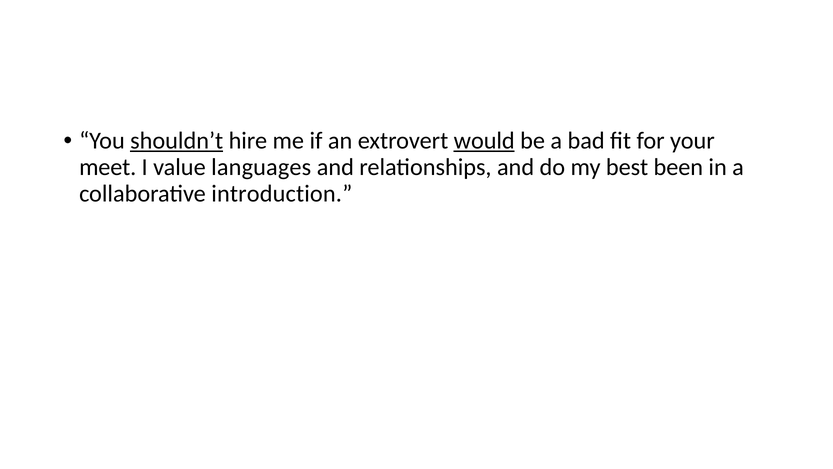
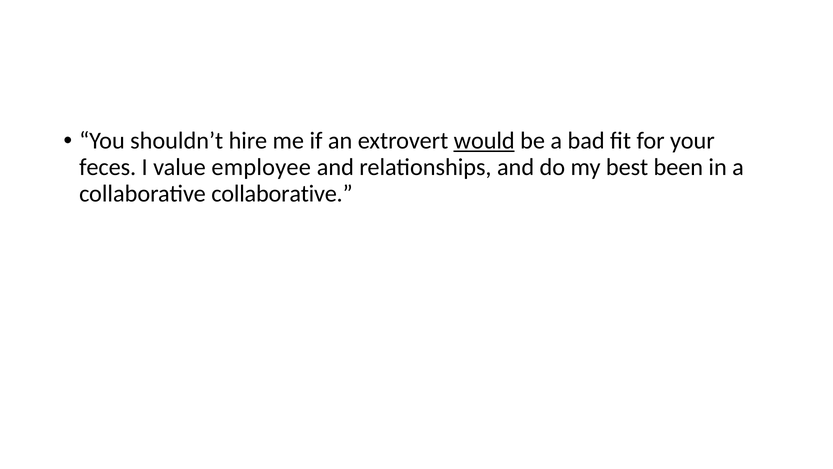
shouldn’t underline: present -> none (177, 141)
meet: meet -> feces (108, 167)
languages: languages -> employee (261, 167)
collaborative introduction: introduction -> collaborative (282, 193)
